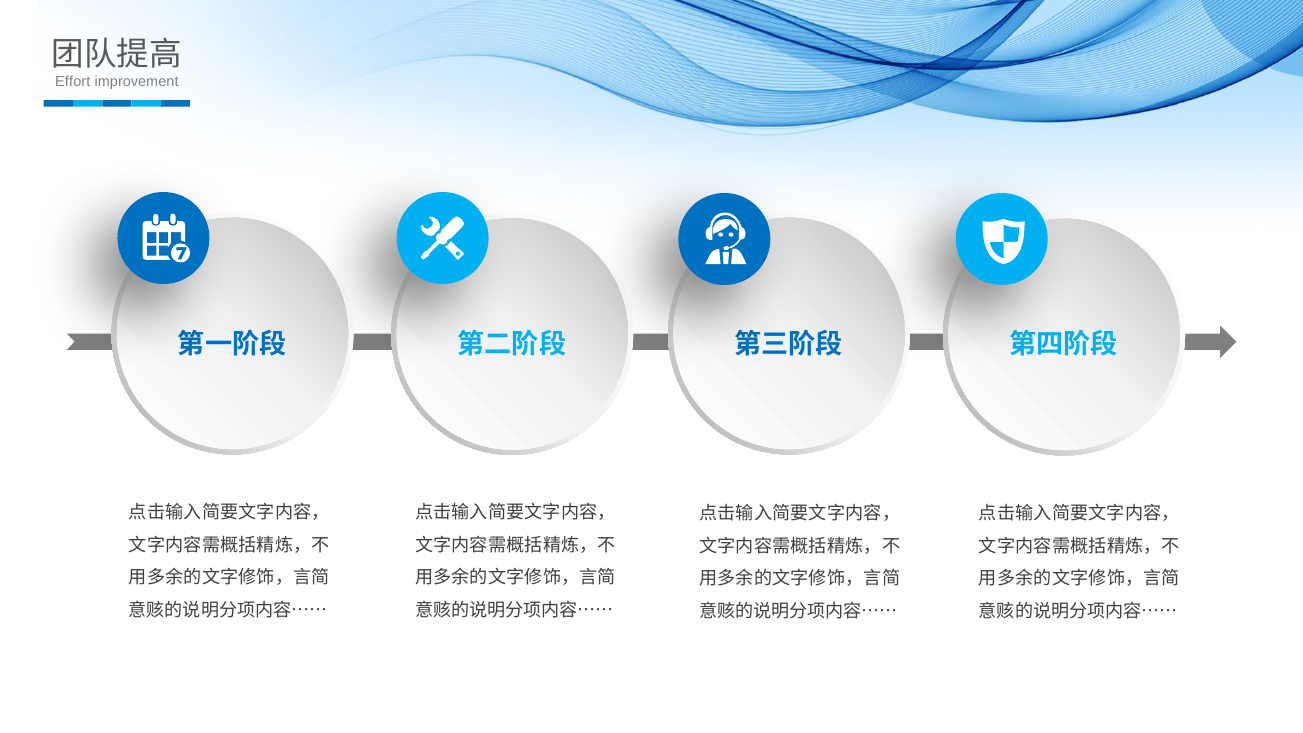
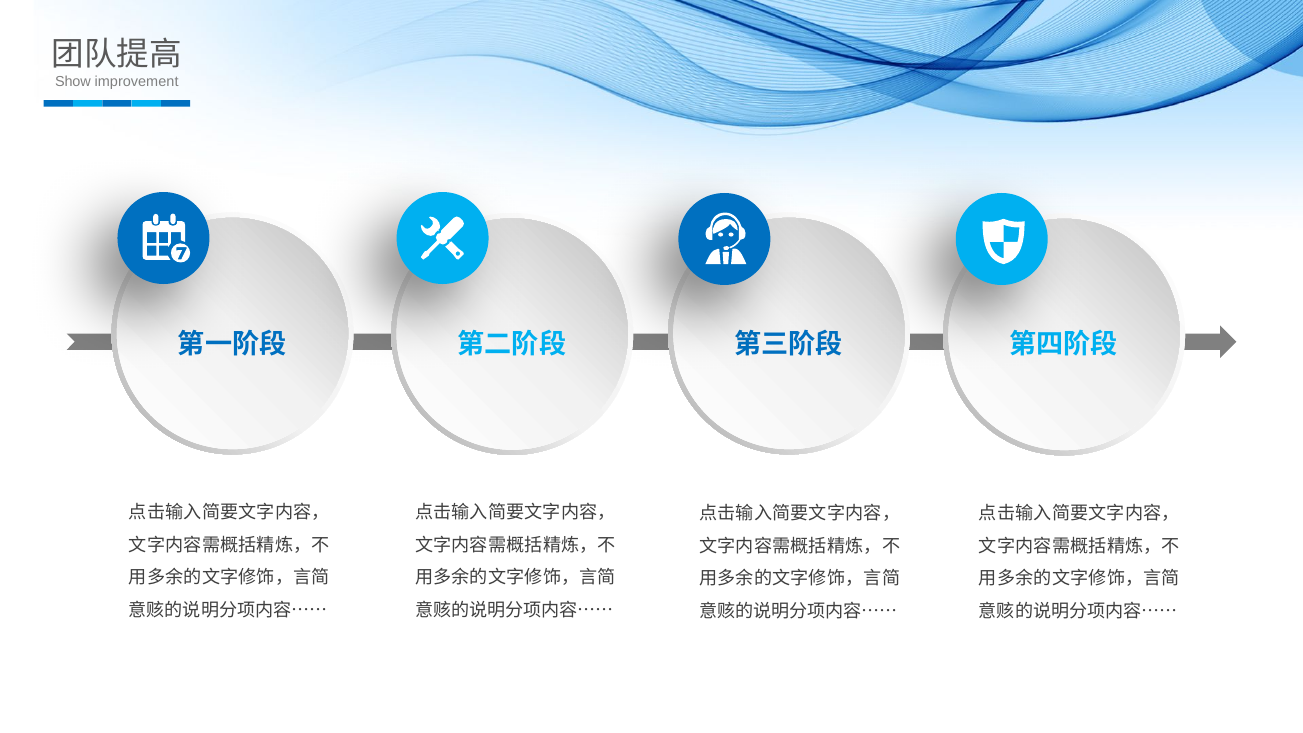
Effort: Effort -> Show (73, 82)
